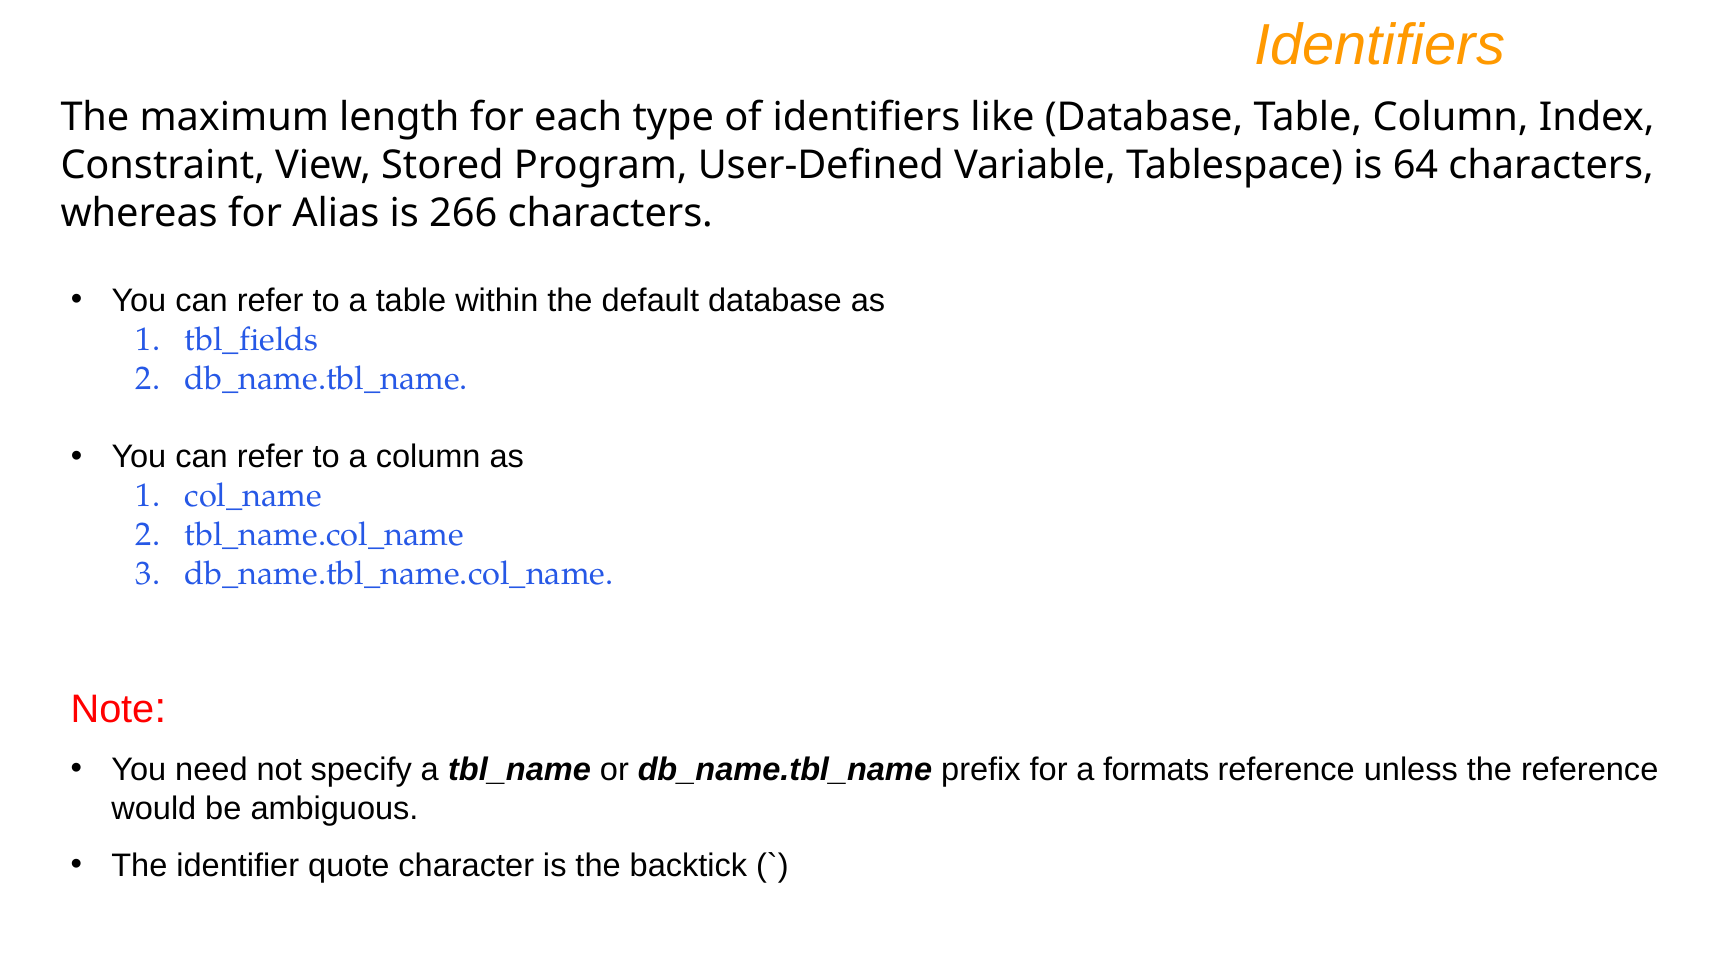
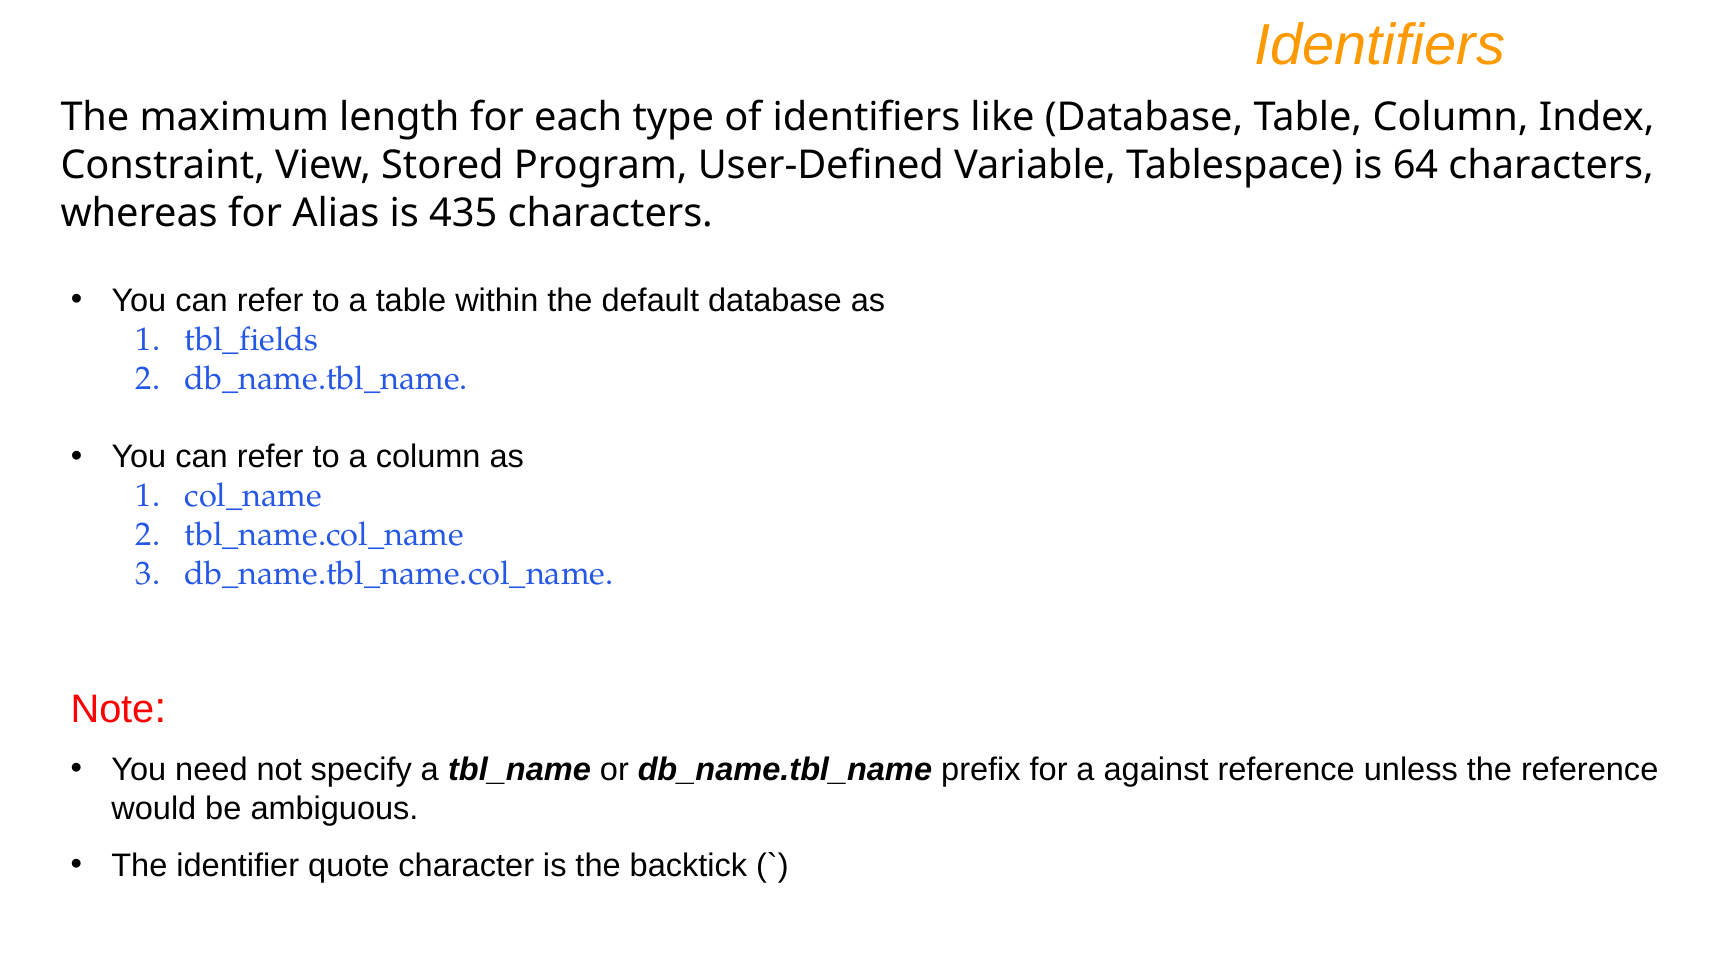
266: 266 -> 435 (463, 213)
formats: formats -> against (1156, 770)
